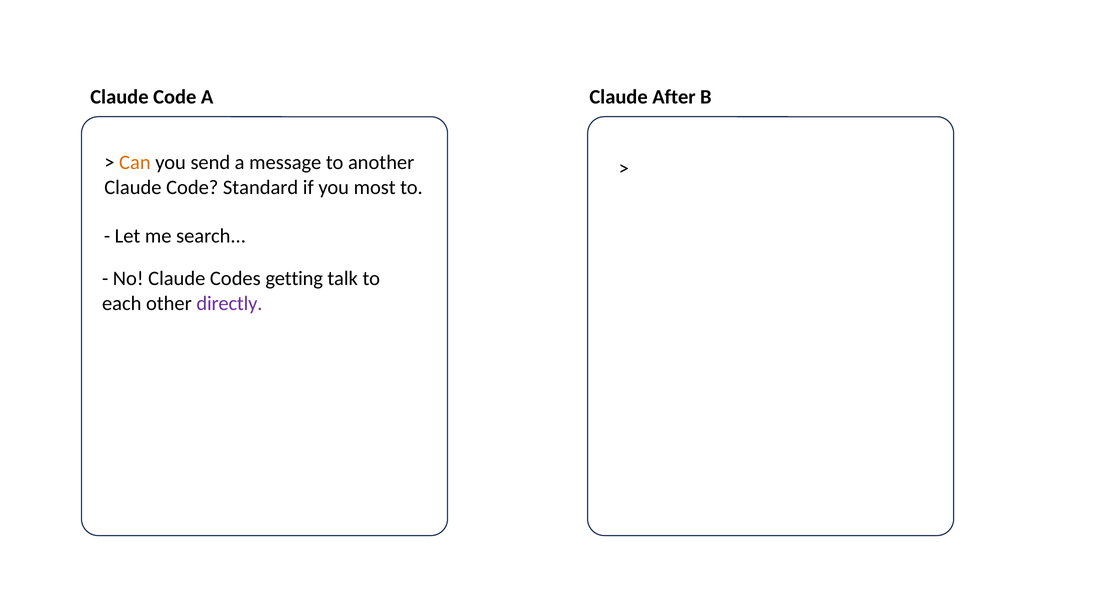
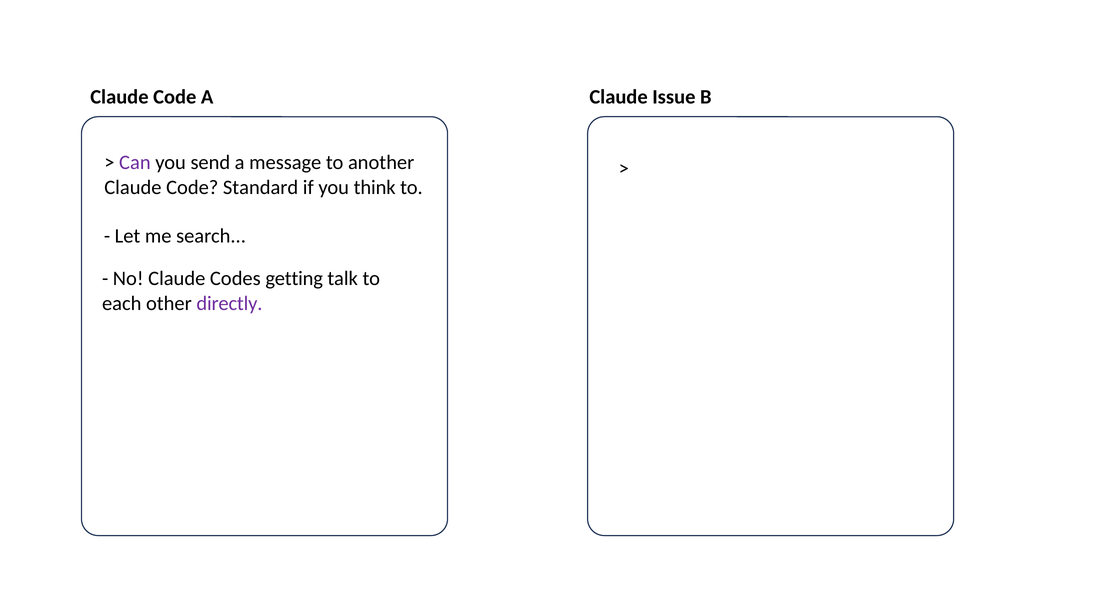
After: After -> Issue (674, 97)
Can colour: orange -> purple (135, 163)
most: most -> think (375, 187)
